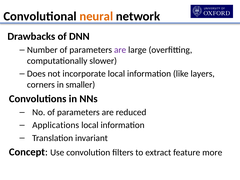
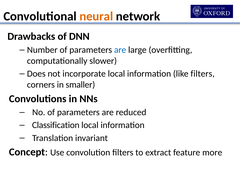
are colour: purple -> blue (120, 50)
like layers: layers -> filters (203, 74)
Applications: Applications -> Classification (56, 125)
